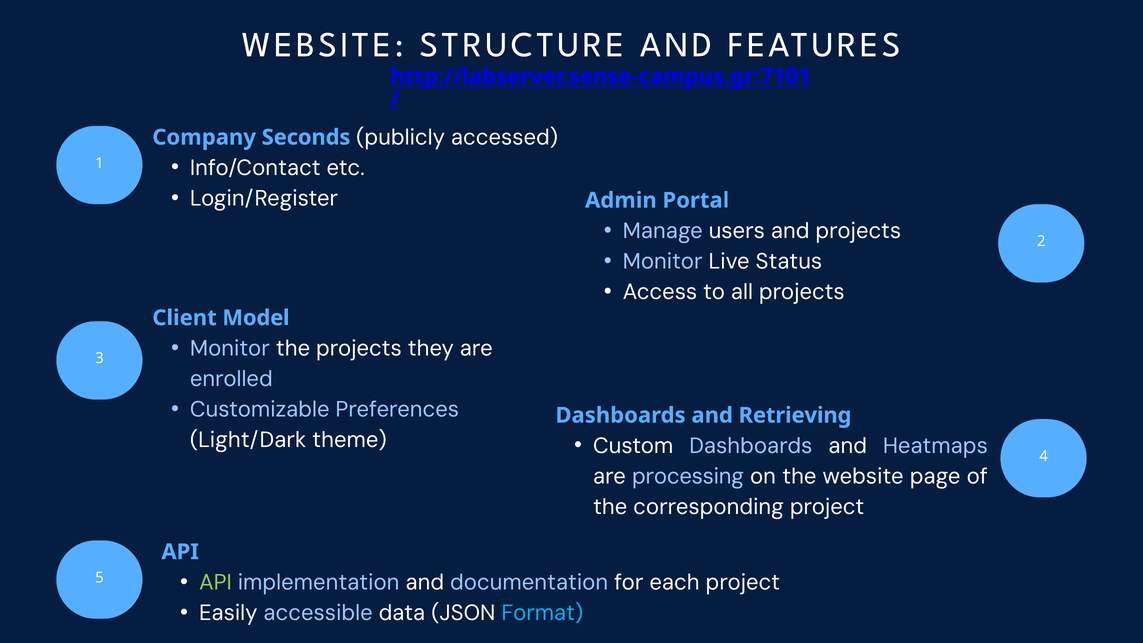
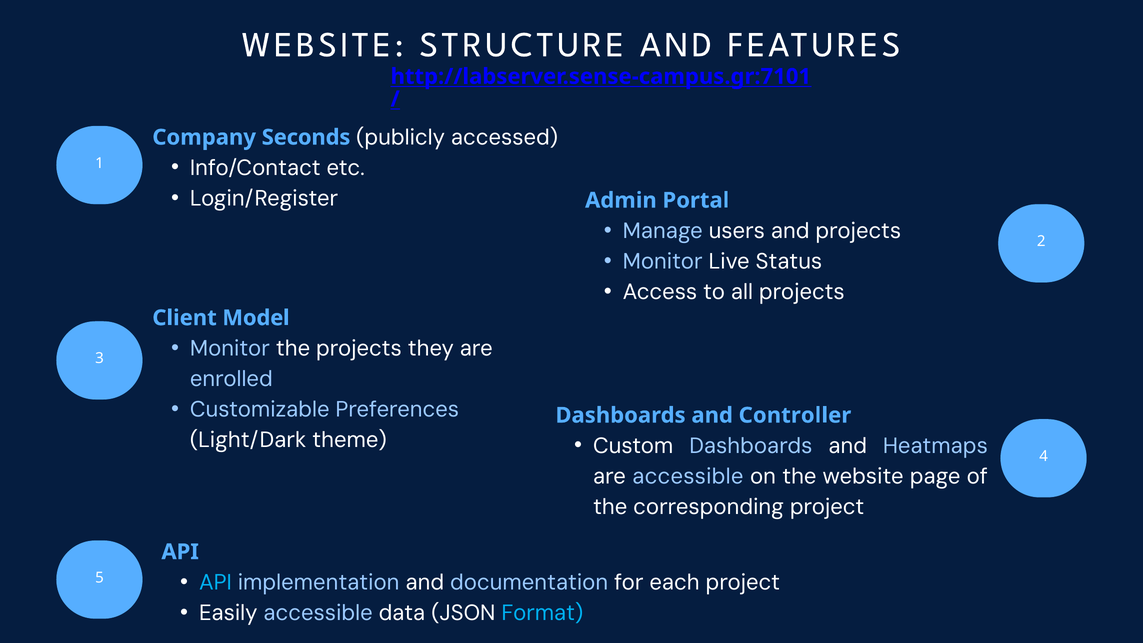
Retrieving: Retrieving -> Controller (795, 415)
are processing: processing -> accessible (688, 476)
API colour: light green -> light blue (215, 582)
